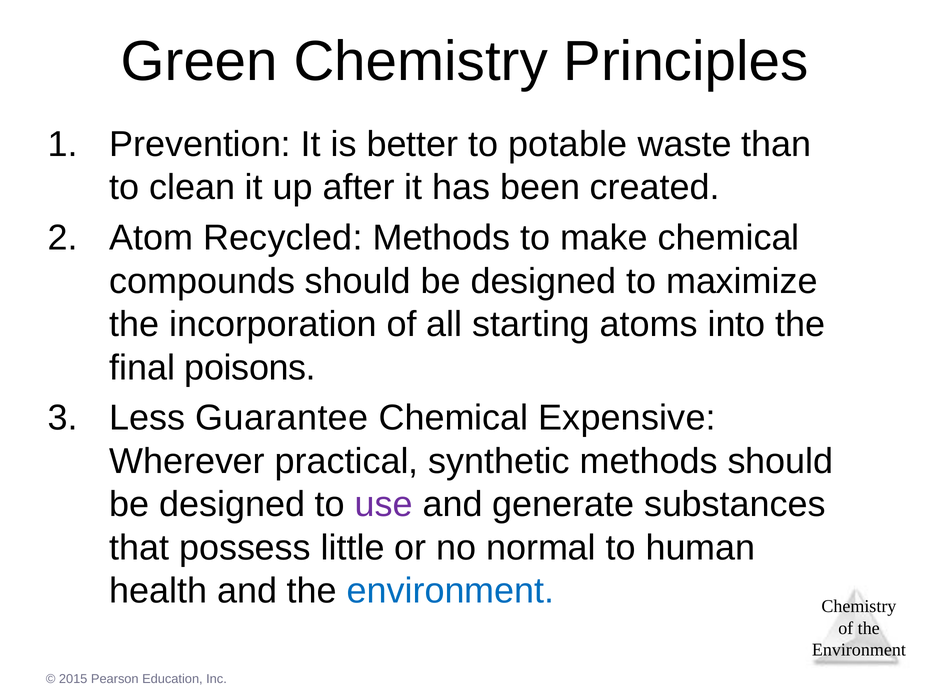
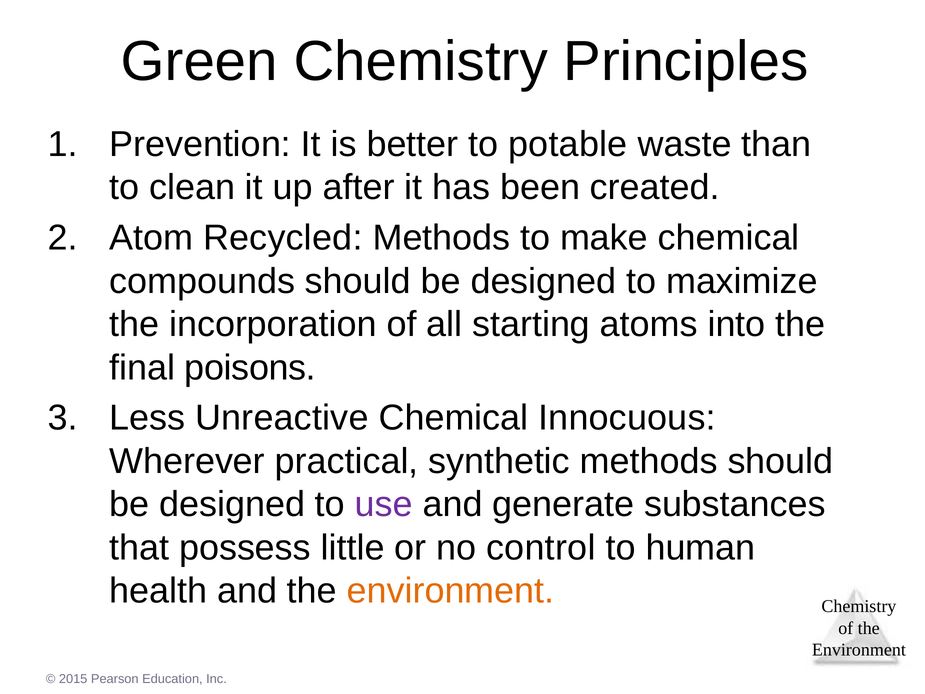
Guarantee: Guarantee -> Unreactive (282, 418)
Expensive: Expensive -> Innocuous (627, 418)
normal: normal -> control (541, 547)
environment colour: blue -> orange (451, 591)
